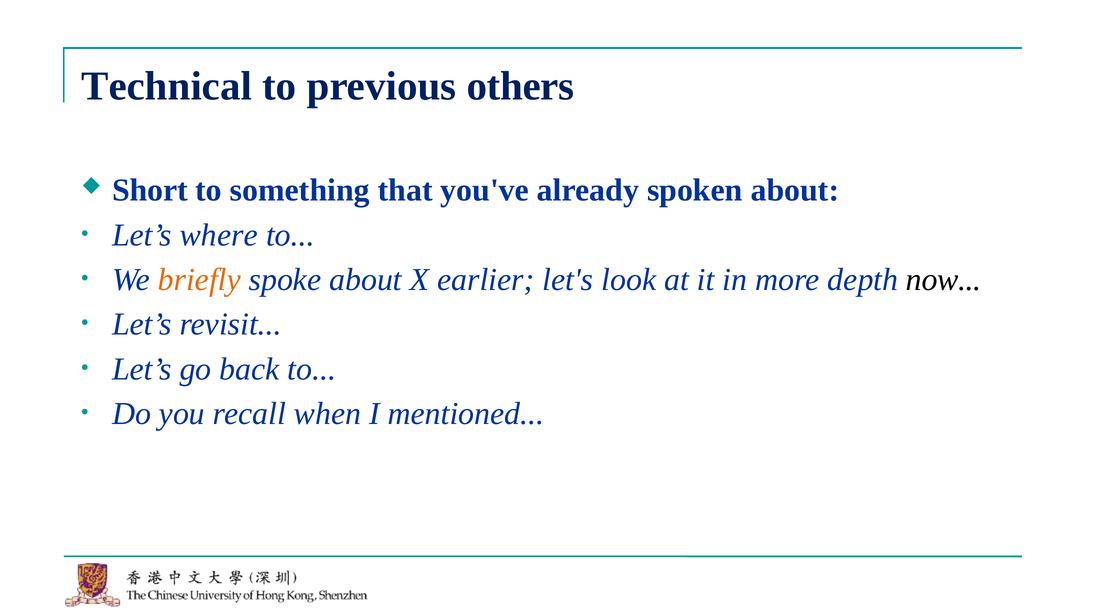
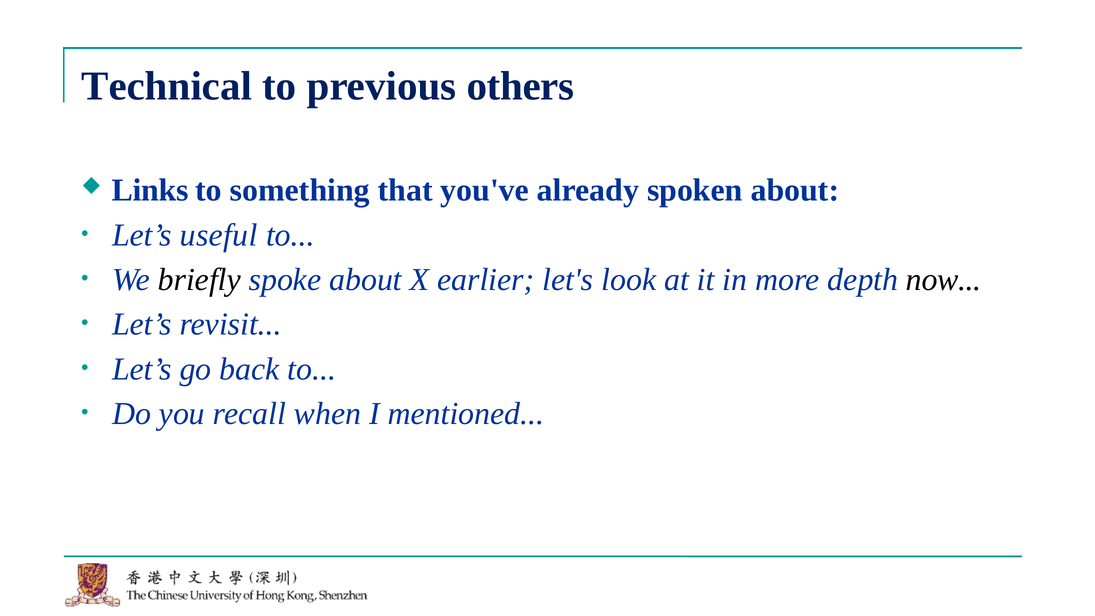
Short: Short -> Links (150, 190)
where: where -> useful (219, 235)
briefly colour: orange -> black (199, 280)
